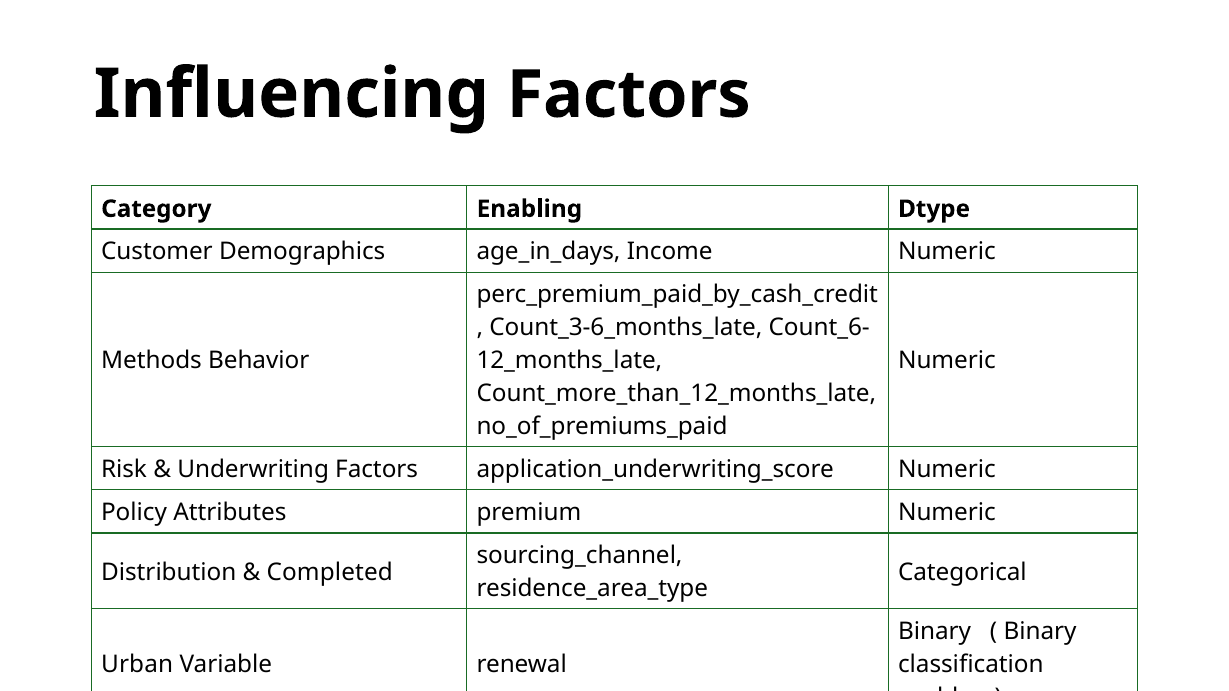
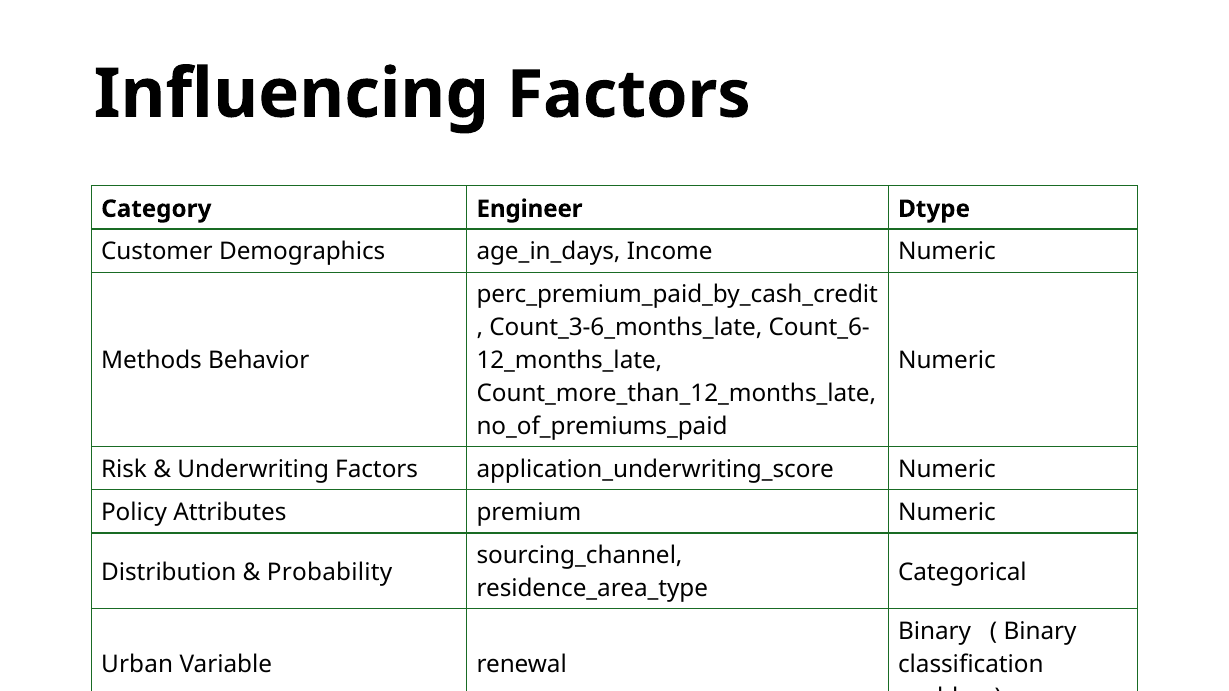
Enabling: Enabling -> Engineer (529, 209)
Completed: Completed -> Probability (330, 572)
